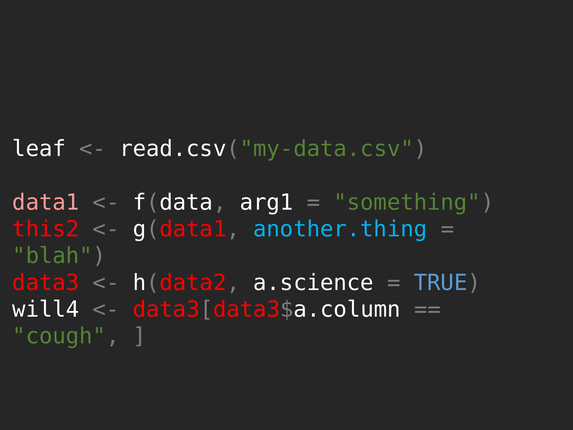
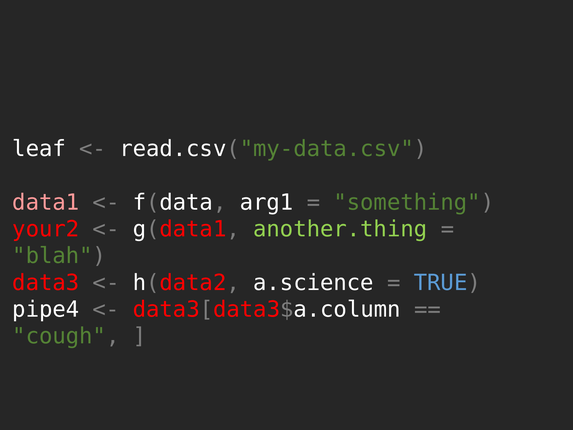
this2: this2 -> your2 (46, 229)
another.thing colour: light blue -> light green (340, 229)
will4: will4 -> pipe4 (46, 309)
